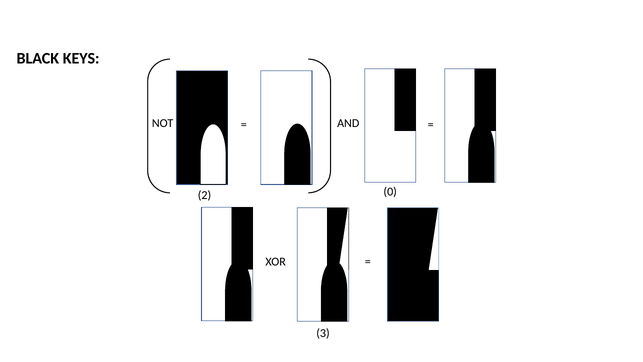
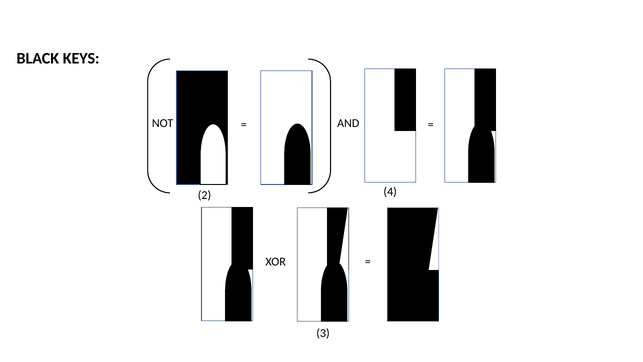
0: 0 -> 4 (390, 192)
